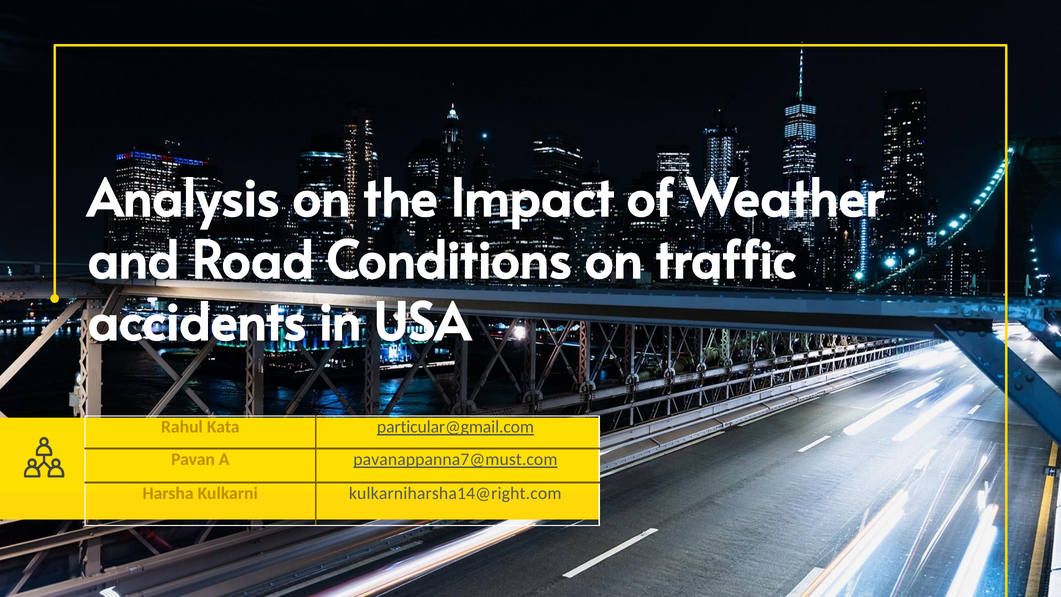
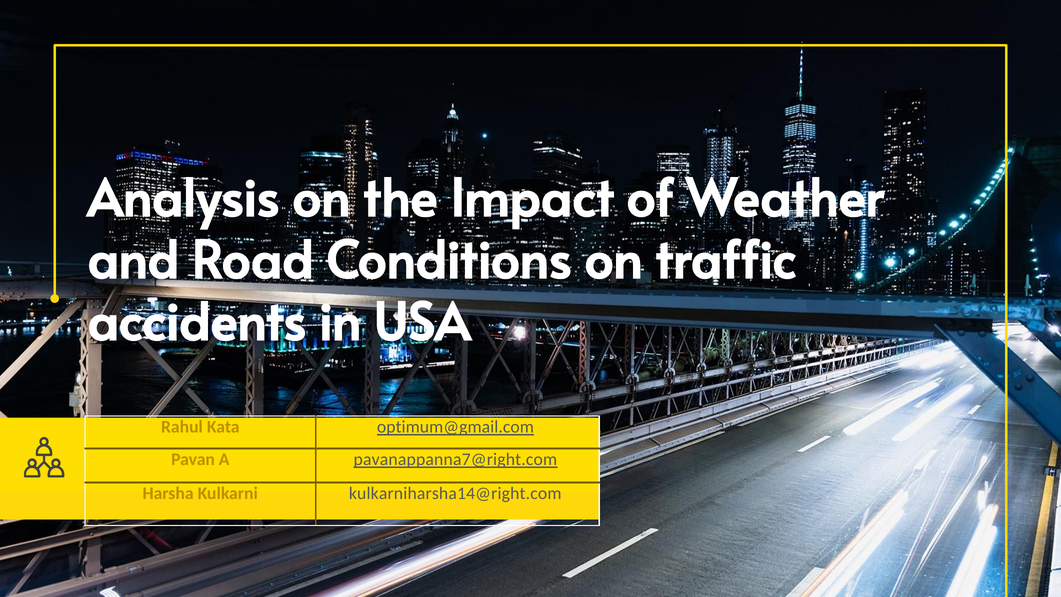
particular@gmail.com: particular@gmail.com -> optimum@gmail.com (455, 427)
pavanappanna7@must.com: pavanappanna7@must.com -> pavanappanna7@right.com (455, 459)
